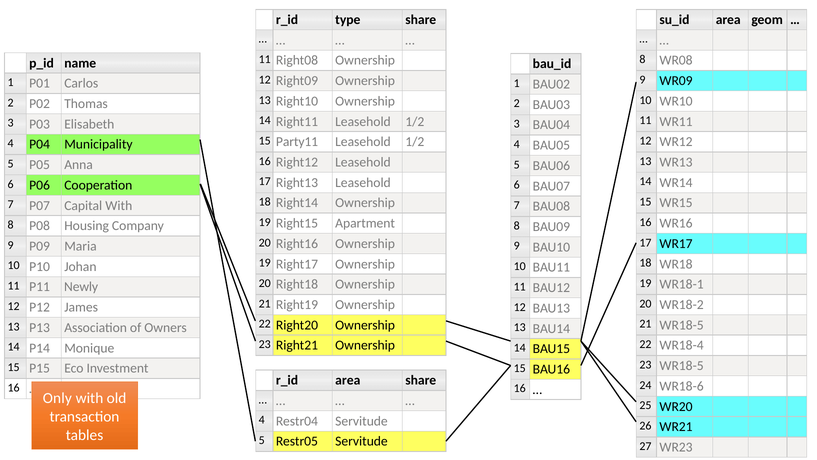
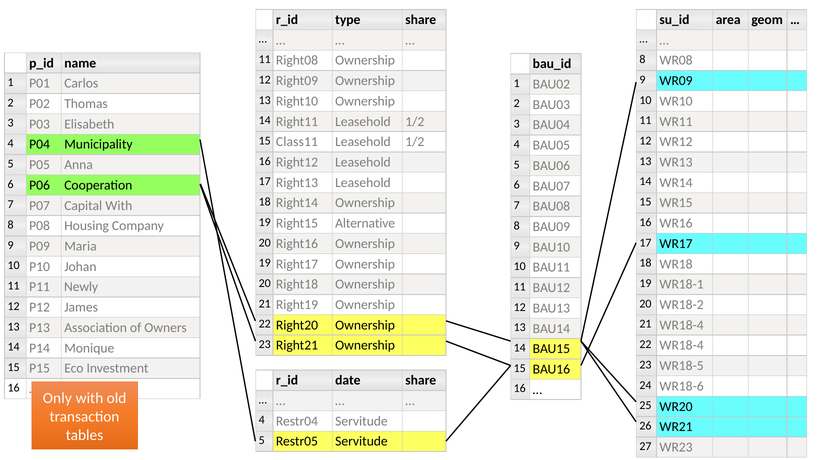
Party11: Party11 -> Class11 (297, 142)
Apartment: Apartment -> Alternative (365, 223)
21 WR18-5: WR18-5 -> WR18-4 (682, 325)
area: area -> date (348, 380)
